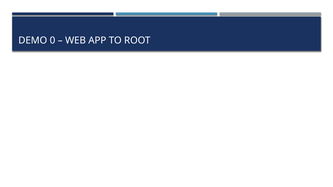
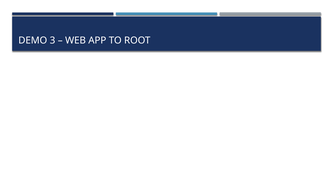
0: 0 -> 3 (52, 41)
